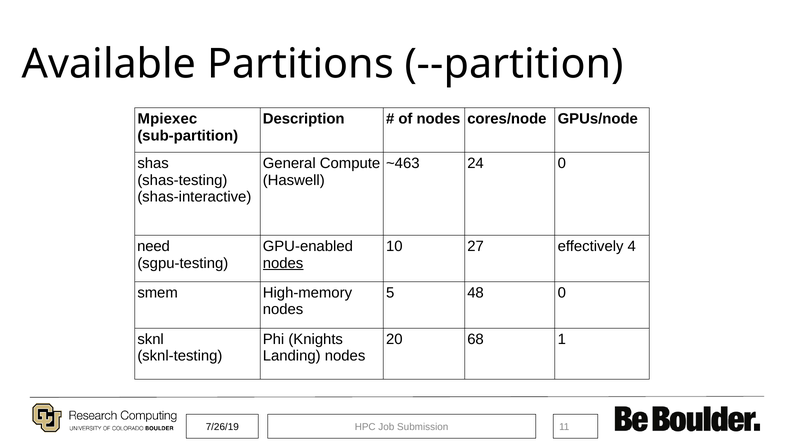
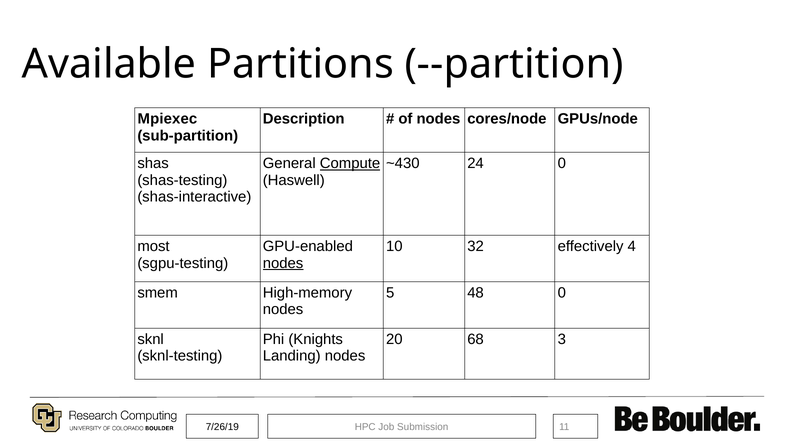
Compute underline: none -> present (350, 163)
~463: ~463 -> ~430 (403, 163)
need: need -> most (153, 246)
27: 27 -> 32 (476, 246)
1: 1 -> 3 (562, 339)
